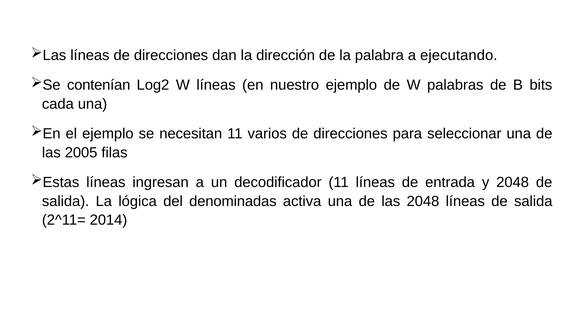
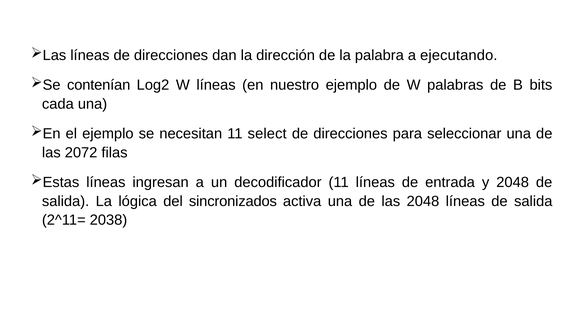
varios: varios -> select (267, 134)
2005: 2005 -> 2072 (81, 153)
denominadas: denominadas -> sincronizados (233, 201)
2014: 2014 -> 2038 (108, 220)
